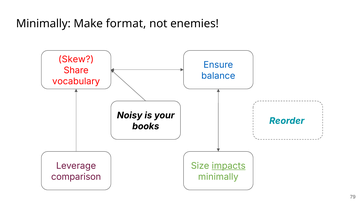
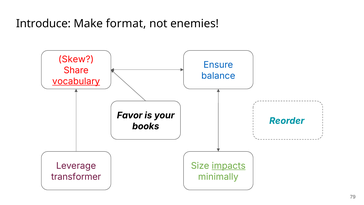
Minimally: Minimally -> Introduce (43, 24)
vocabulary underline: none -> present (76, 81)
Noisy: Noisy -> Favor (130, 115)
comparison: comparison -> transformer (76, 177)
